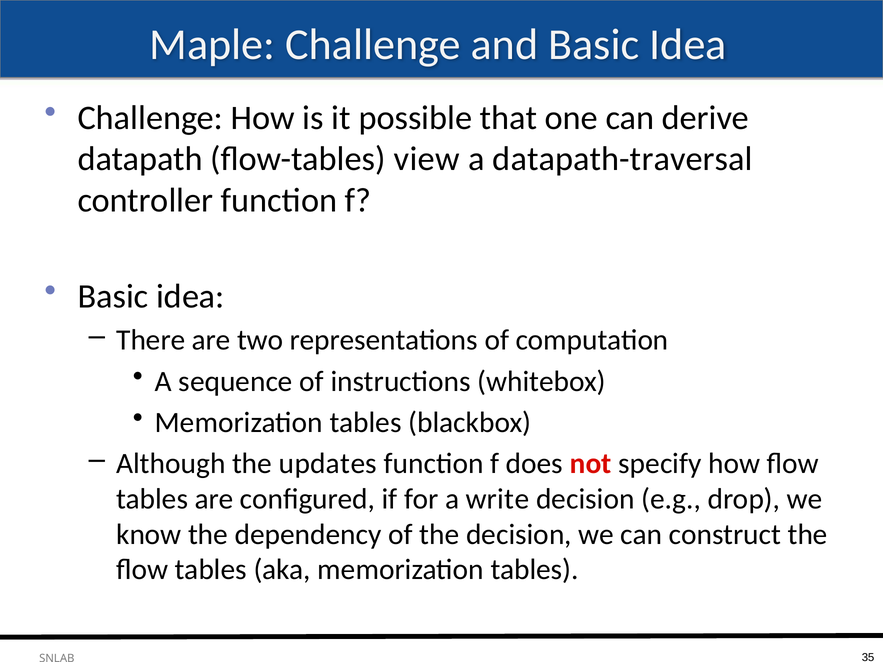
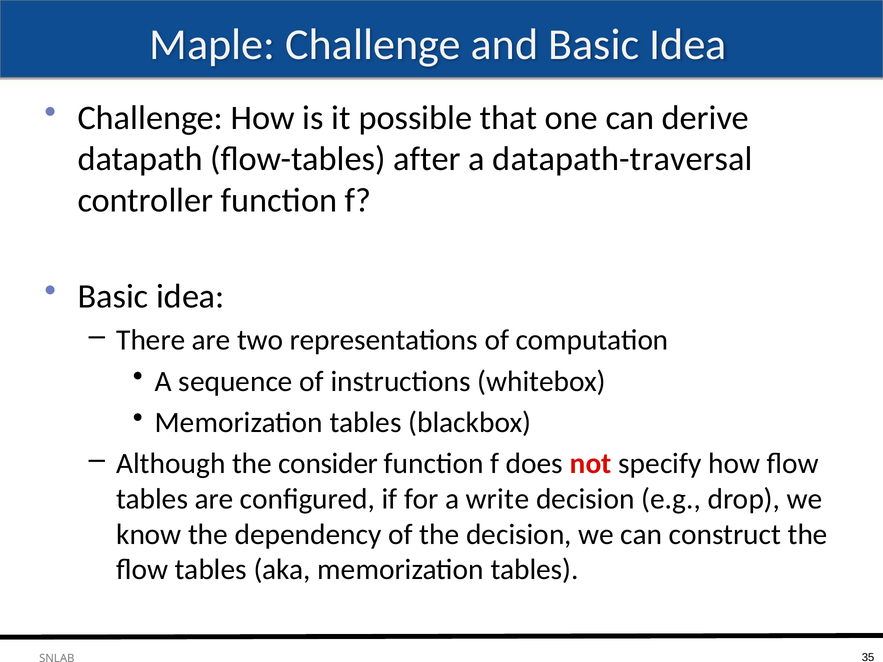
view: view -> after (427, 159)
updates: updates -> consider (328, 464)
